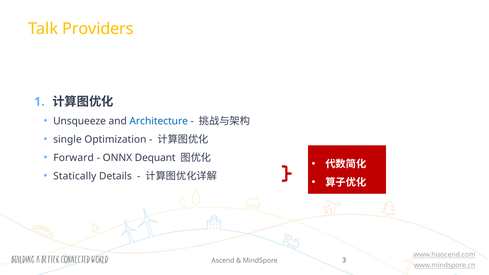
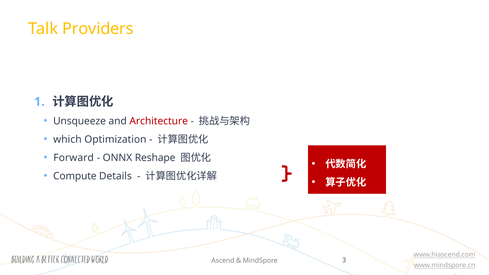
Architecture colour: blue -> red (159, 121)
single: single -> which (67, 139)
Dequant: Dequant -> Reshape (155, 158)
Statically: Statically -> Compute (75, 176)
